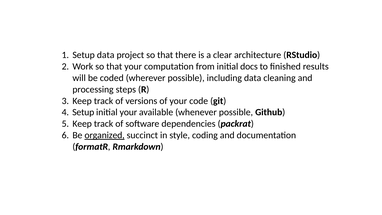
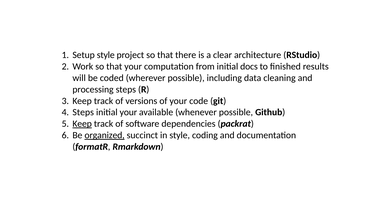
Setup data: data -> style (106, 55)
Setup: Setup -> Steps (83, 112)
Keep underline: none -> present (82, 124)
